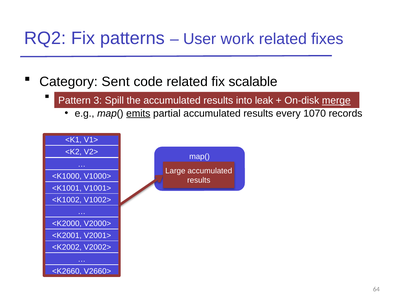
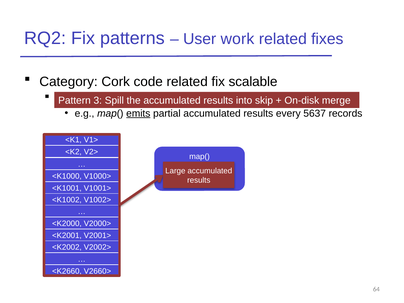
Sent: Sent -> Cork (116, 82)
leak: leak -> skip (264, 101)
merge underline: present -> none (336, 101)
1070: 1070 -> 5637 (315, 113)
